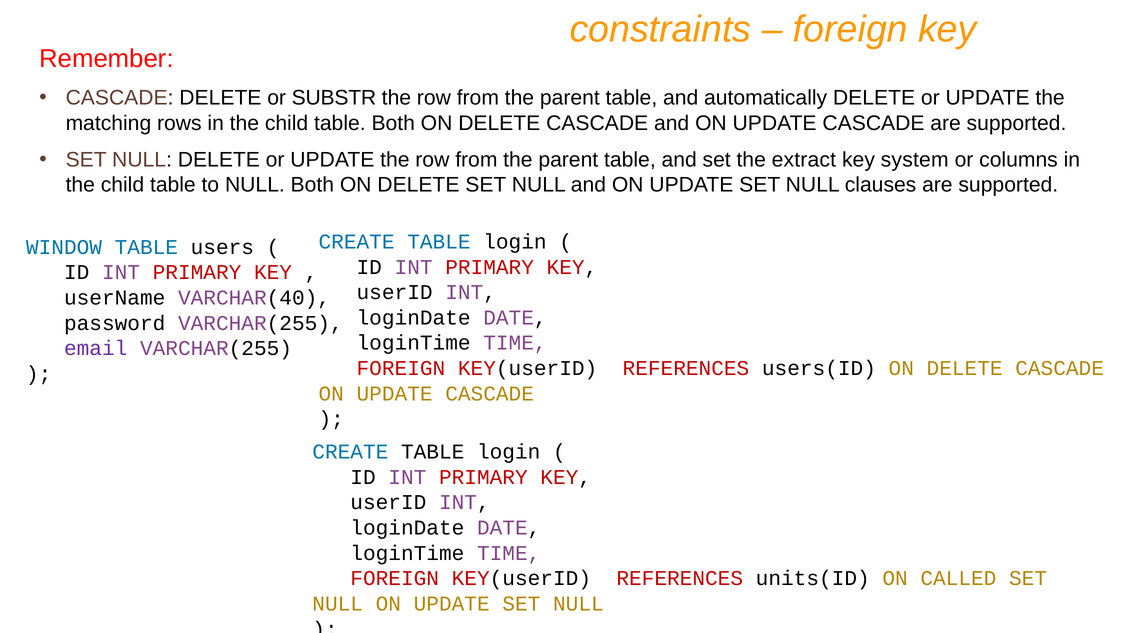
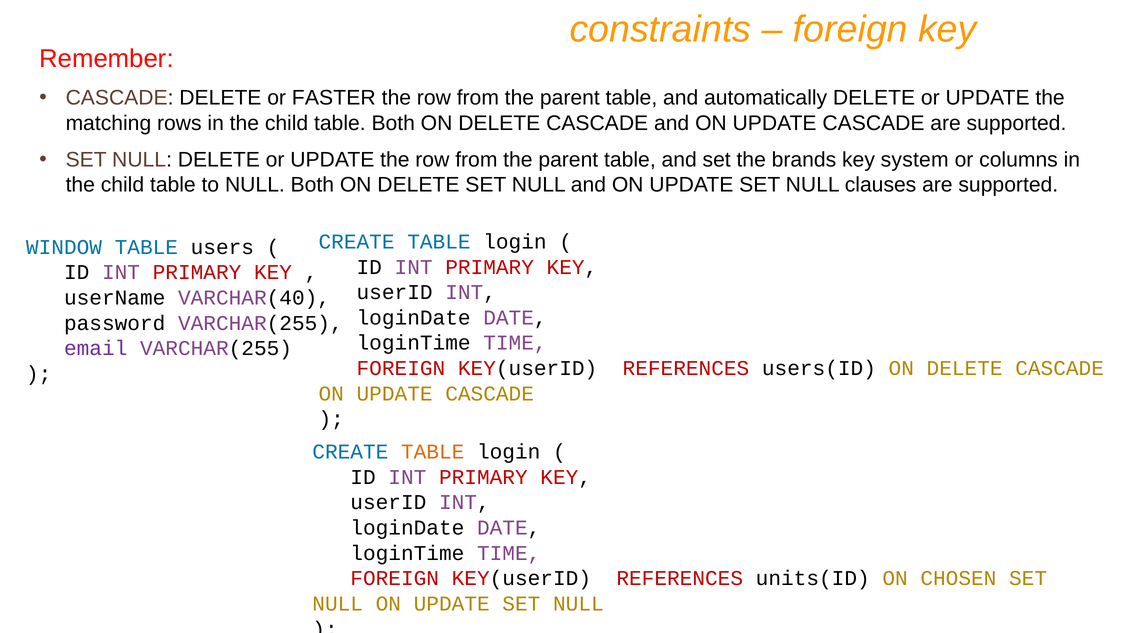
SUBSTR: SUBSTR -> FASTER (334, 98)
extract: extract -> brands (804, 160)
TABLE colour: black -> orange (433, 452)
CALLED: CALLED -> CHOSEN (958, 579)
